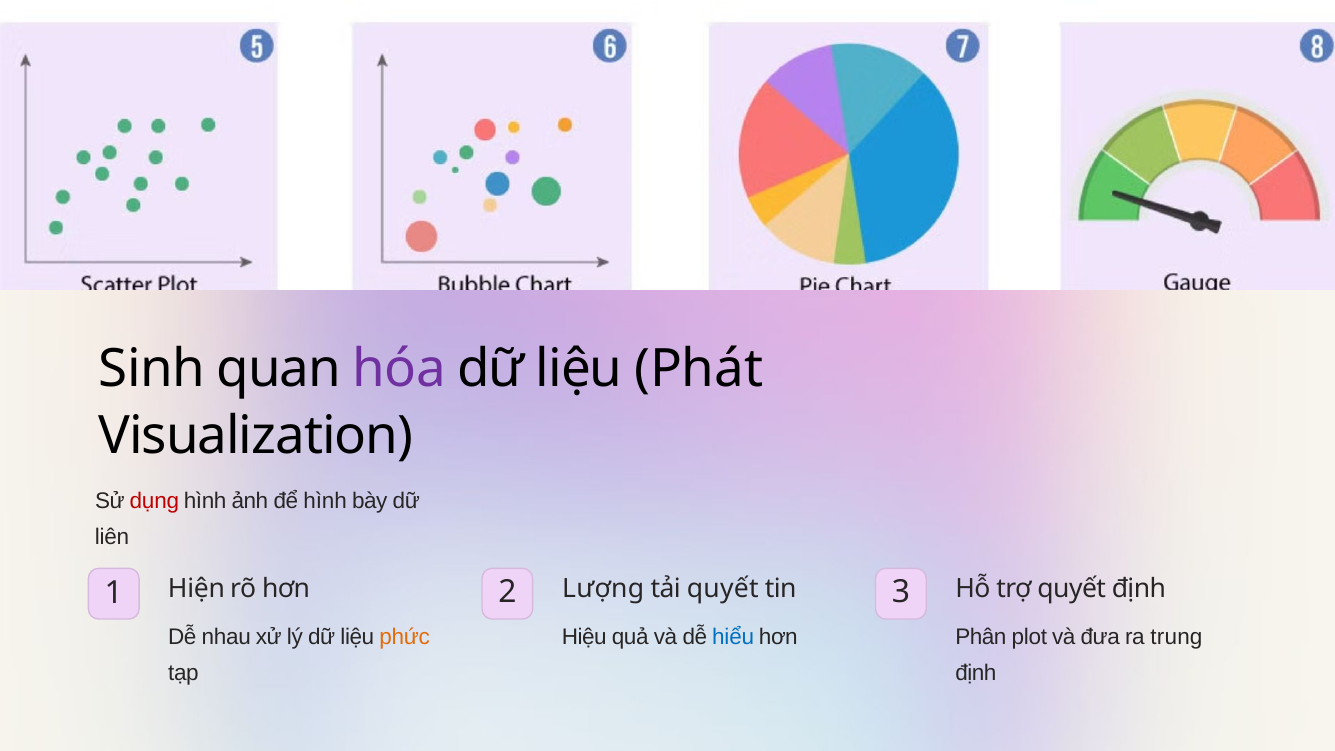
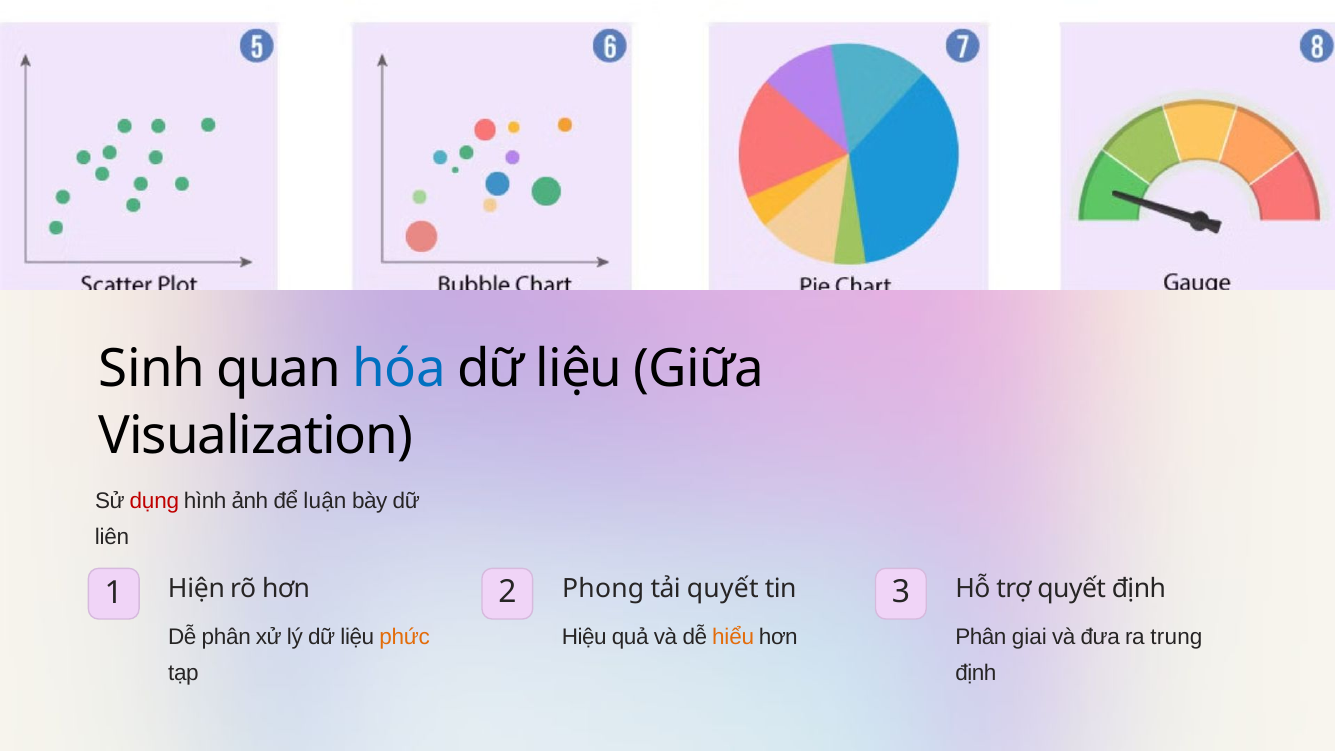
hóa colour: purple -> blue (399, 369)
Phát: Phát -> Giữa (699, 369)
để hình: hình -> luận (325, 501)
Lượng: Lượng -> Phong (603, 589)
Dễ nhau: nhau -> phân (226, 637)
plot: plot -> giai (1029, 637)
hiểu colour: blue -> orange (733, 637)
